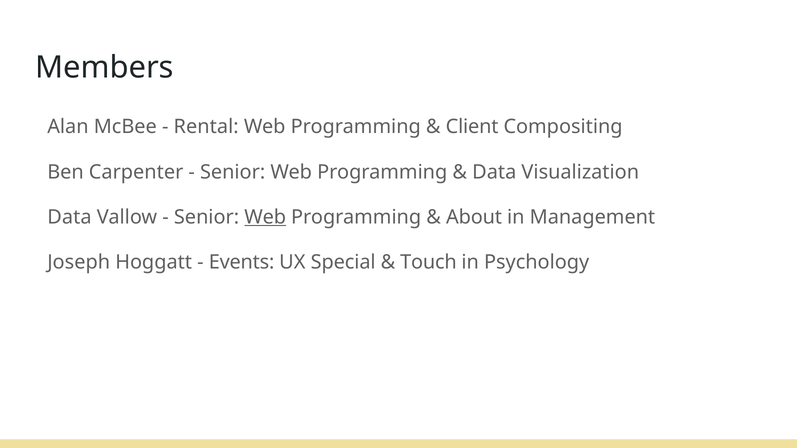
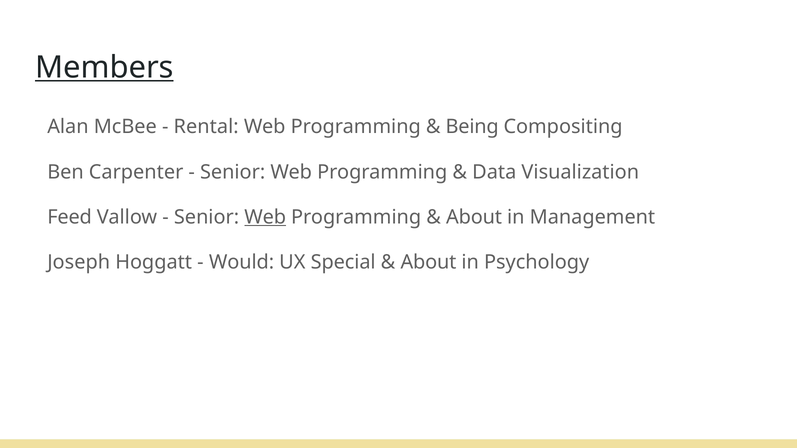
Members underline: none -> present (104, 68)
Client: Client -> Being (472, 127)
Data: Data -> Feed (70, 217)
Events: Events -> Would (242, 262)
Touch: Touch -> About (428, 262)
